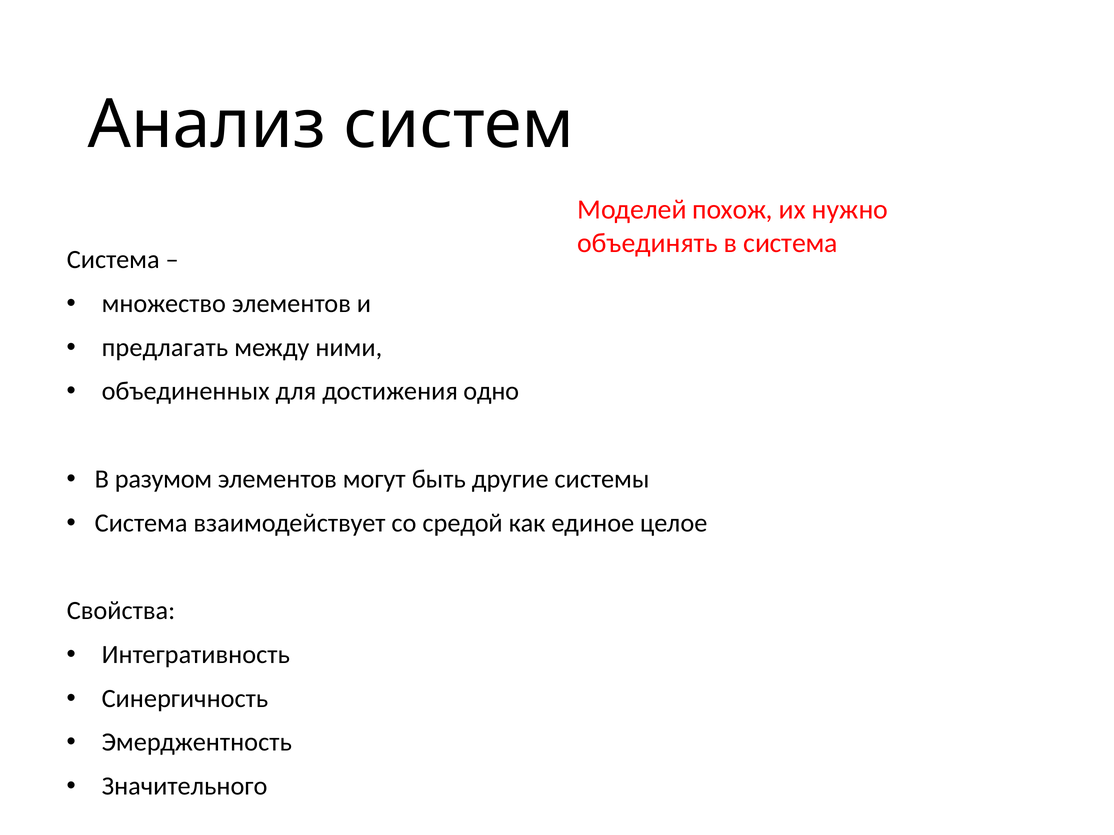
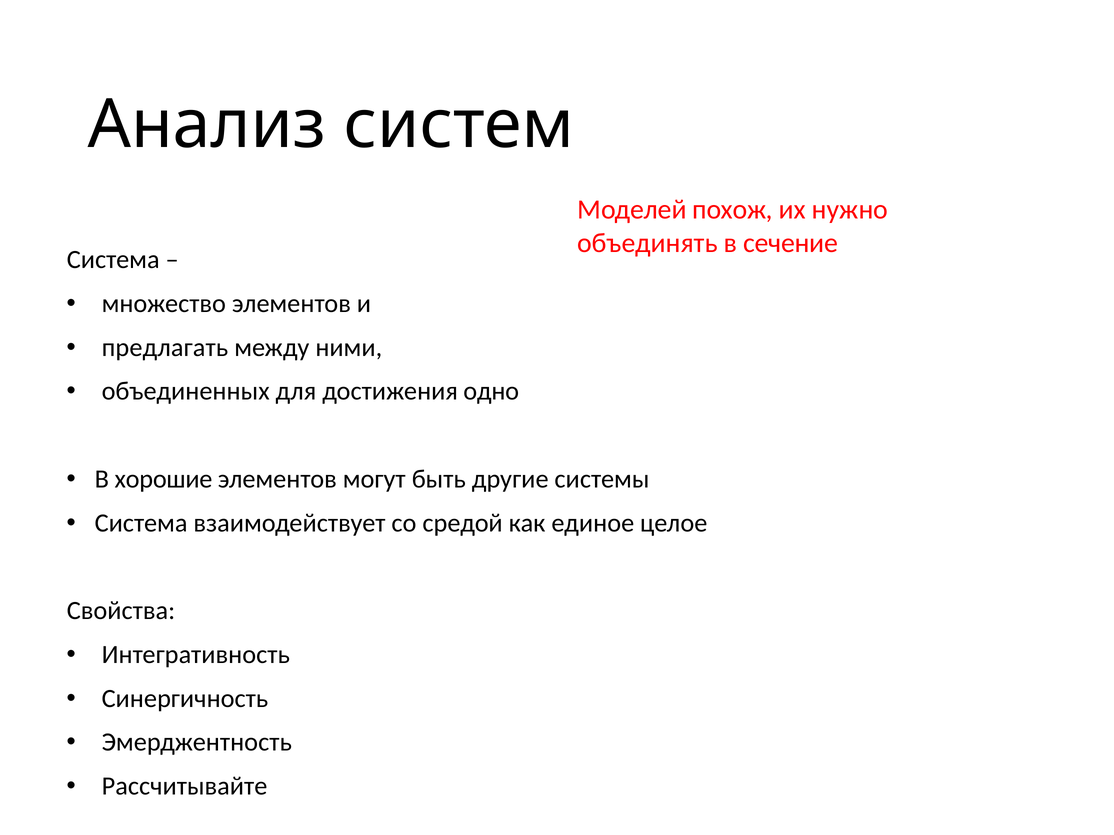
в система: система -> сечение (791, 243)
разумом: разумом -> хорошие (164, 479)
Значительного: Значительного -> Рассчитывайте (185, 787)
